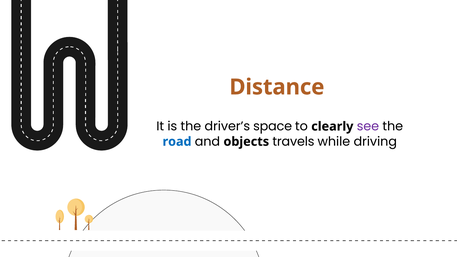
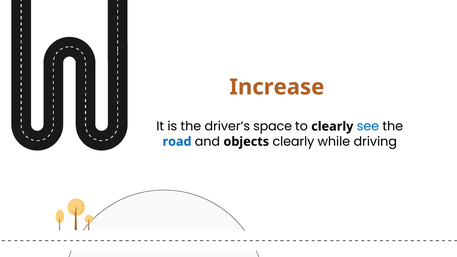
Distance: Distance -> Increase (277, 87)
see colour: purple -> blue (368, 126)
objects travels: travels -> clearly (293, 142)
